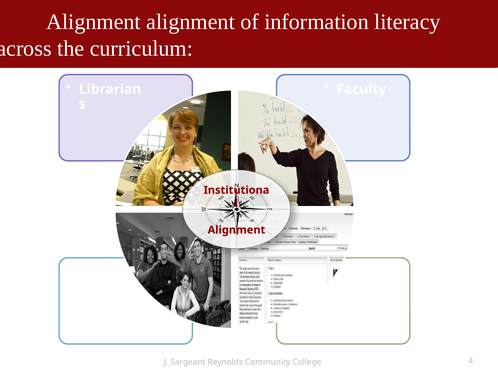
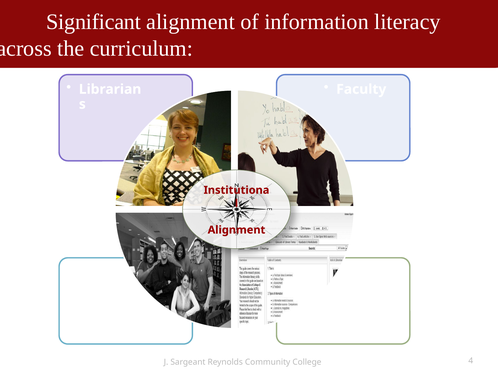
Alignment: Alignment -> Significant (94, 22)
